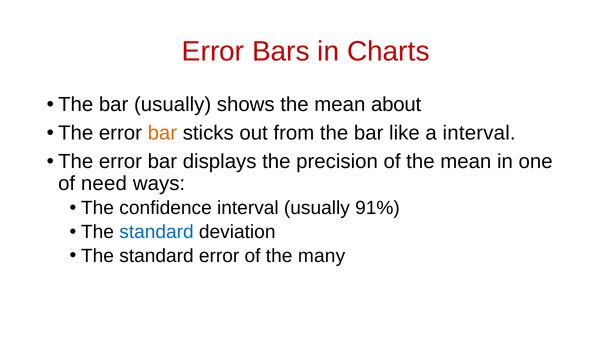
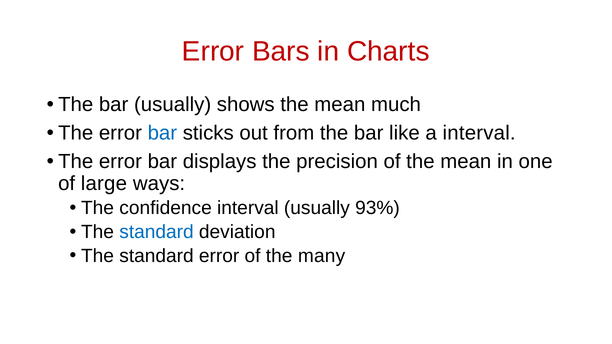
about: about -> much (396, 105)
bar colour: orange -> blue (162, 133)
need: need -> large (104, 184)
91%: 91% -> 93% (377, 208)
